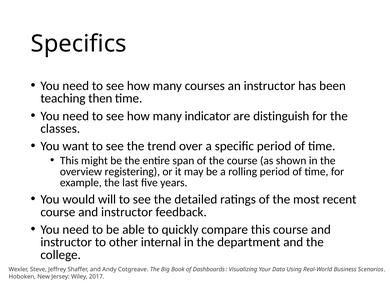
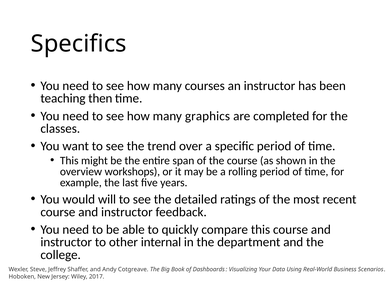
indicator: indicator -> graphics (207, 116)
distinguish: distinguish -> completed (281, 116)
registering: registering -> workshops (132, 171)
